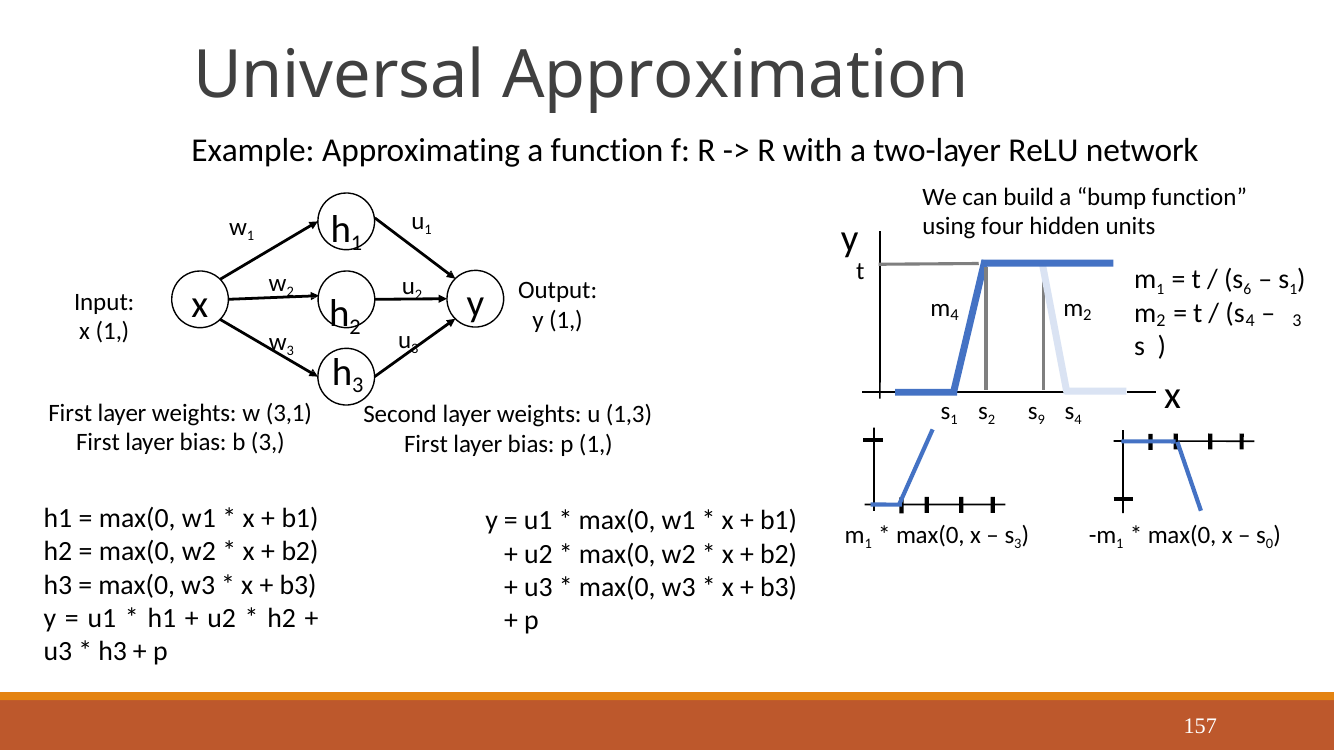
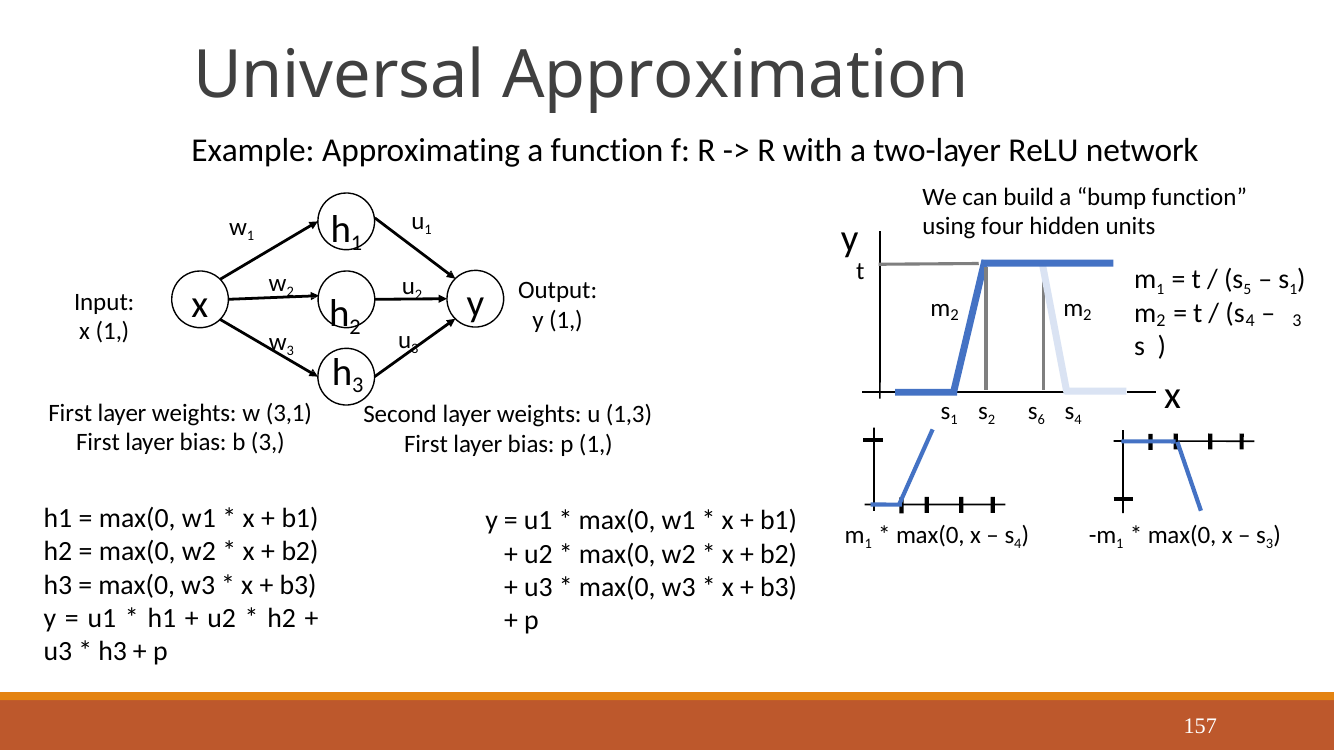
6: 6 -> 5 (1247, 289)
4: 4 -> 2 (955, 315)
9: 9 -> 6 (1041, 420)
3: 3 -> 4 (1018, 544)
s 0: 0 -> 3 (1270, 544)
